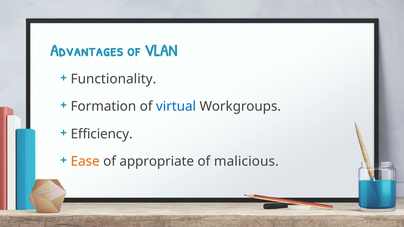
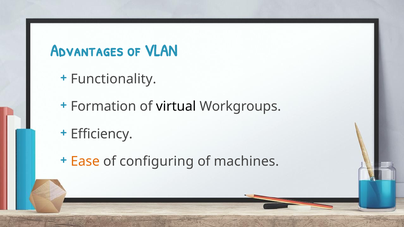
virtual colour: blue -> black (176, 107)
appropriate: appropriate -> configuring (157, 162)
malicious: malicious -> machines (246, 162)
